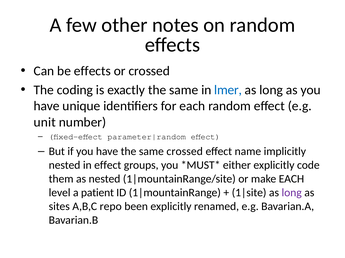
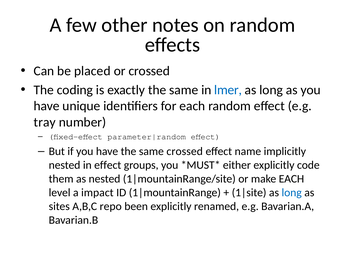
be effects: effects -> placed (92, 71)
unit: unit -> tray (45, 122)
patient: patient -> impact (97, 193)
long colour: purple -> blue (292, 193)
